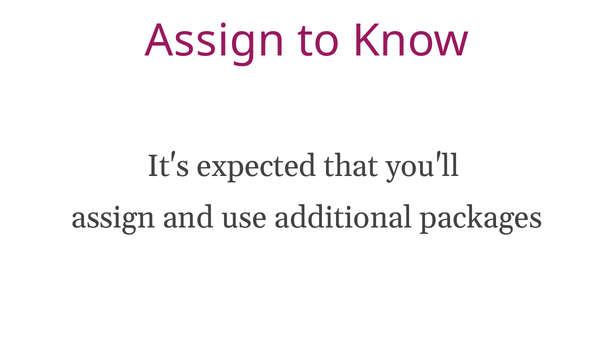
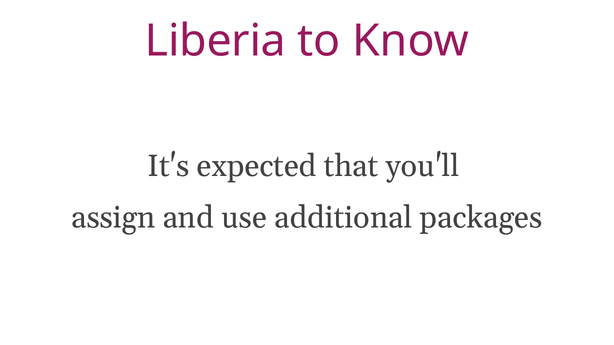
Assign: Assign -> Liberia (215, 41)
